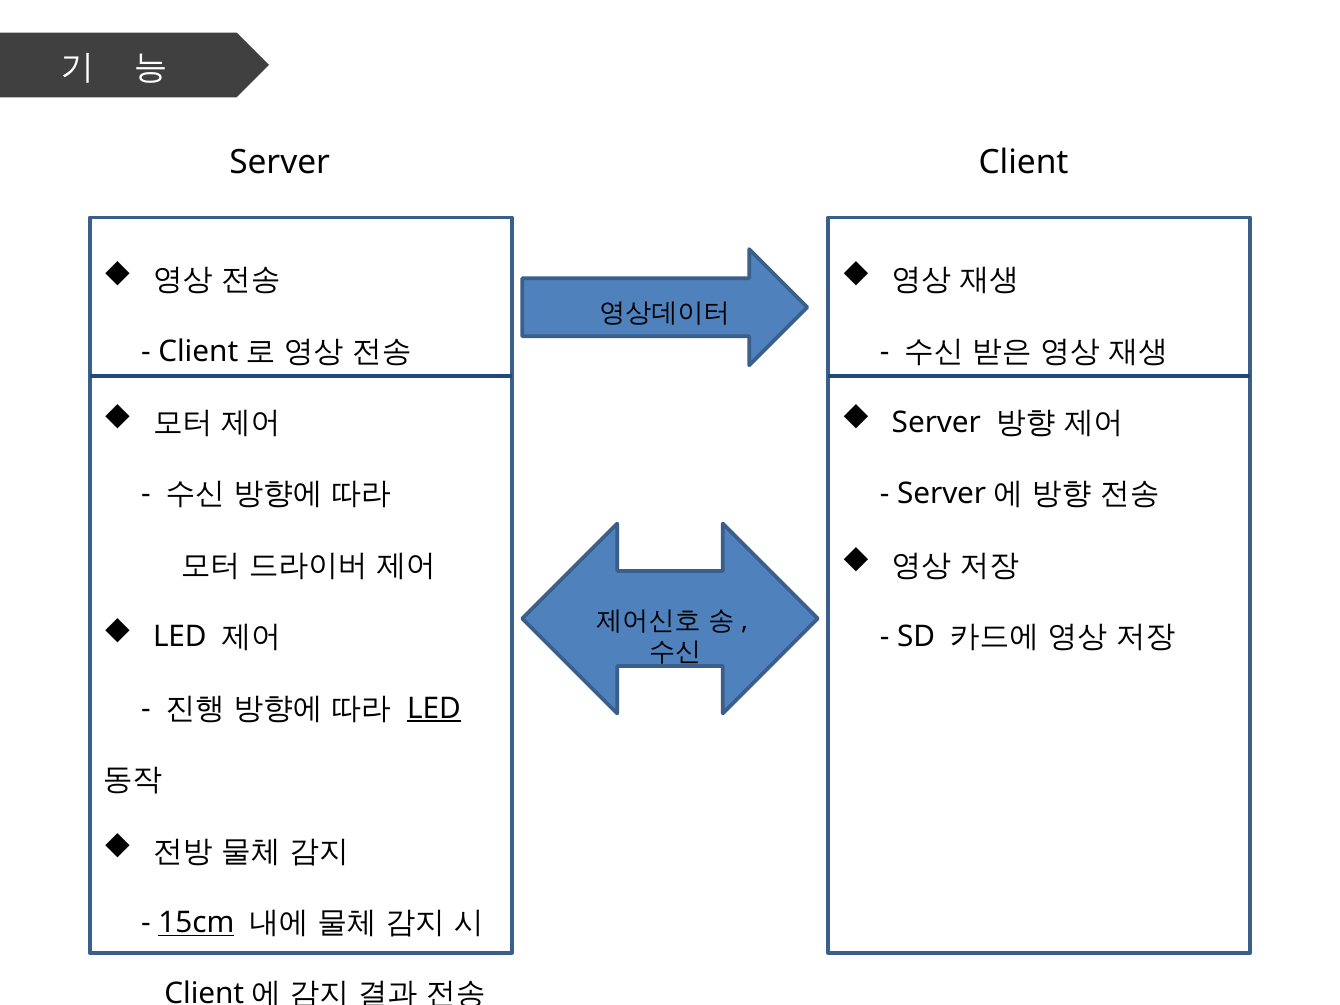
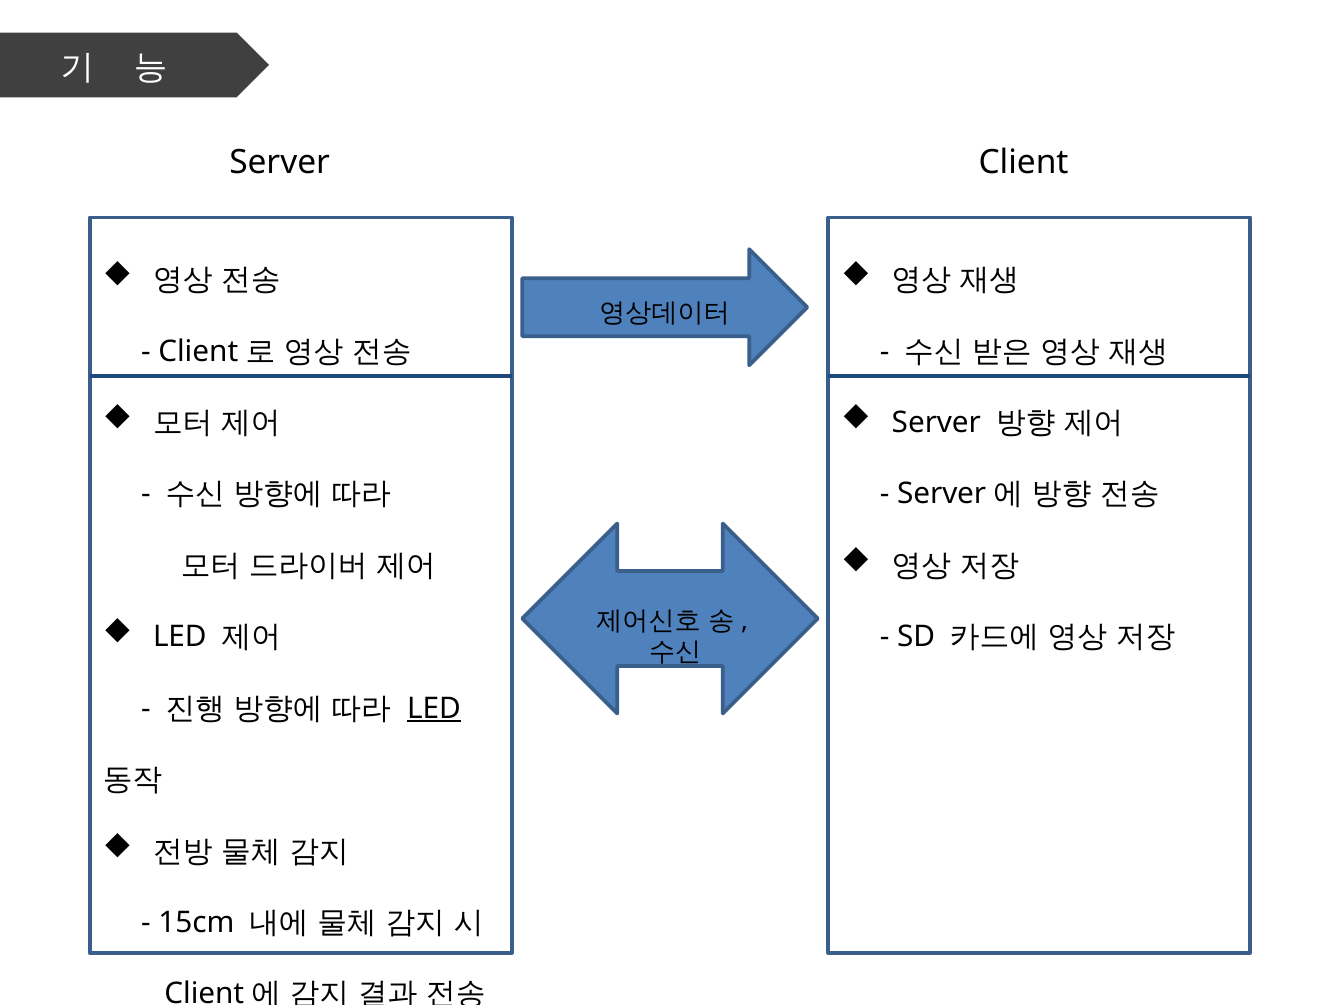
15cm underline: present -> none (196, 923)
